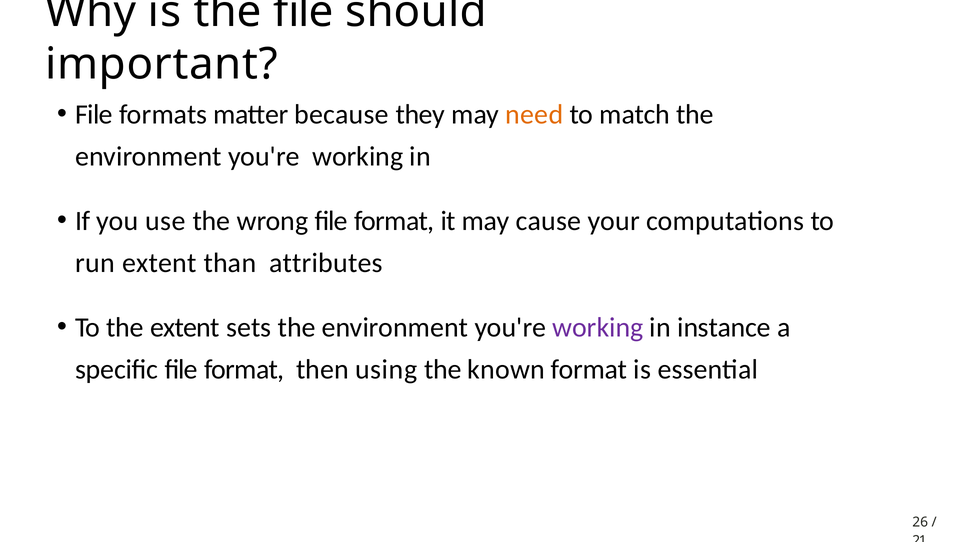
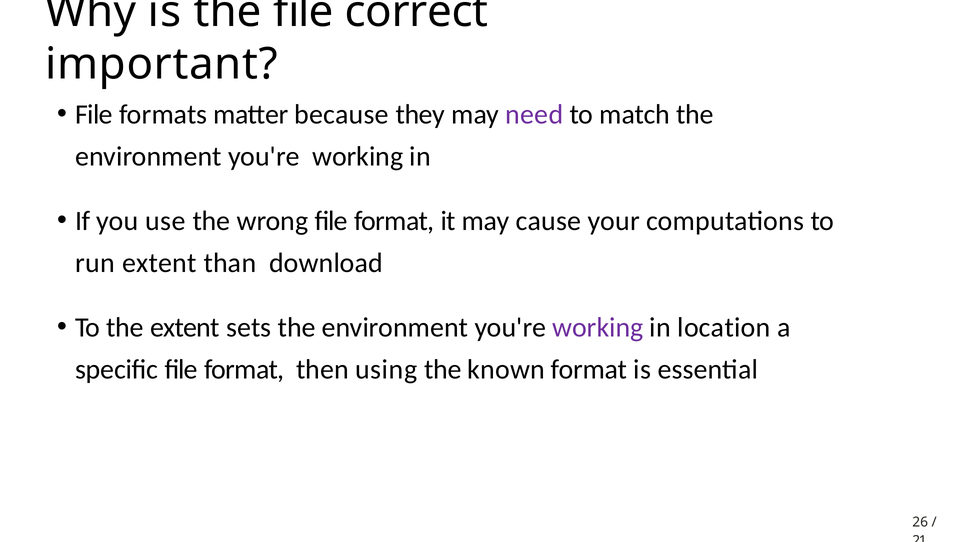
should: should -> correct (416, 12)
need colour: orange -> purple (534, 115)
attributes: attributes -> download (326, 263)
instance: instance -> location (724, 327)
